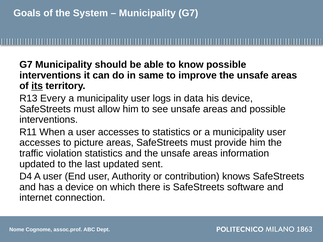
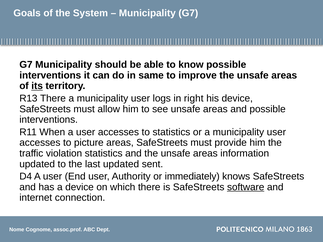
R13 Every: Every -> There (53, 98)
data: data -> right (194, 98)
contribution: contribution -> immediately (192, 177)
software underline: none -> present (246, 187)
